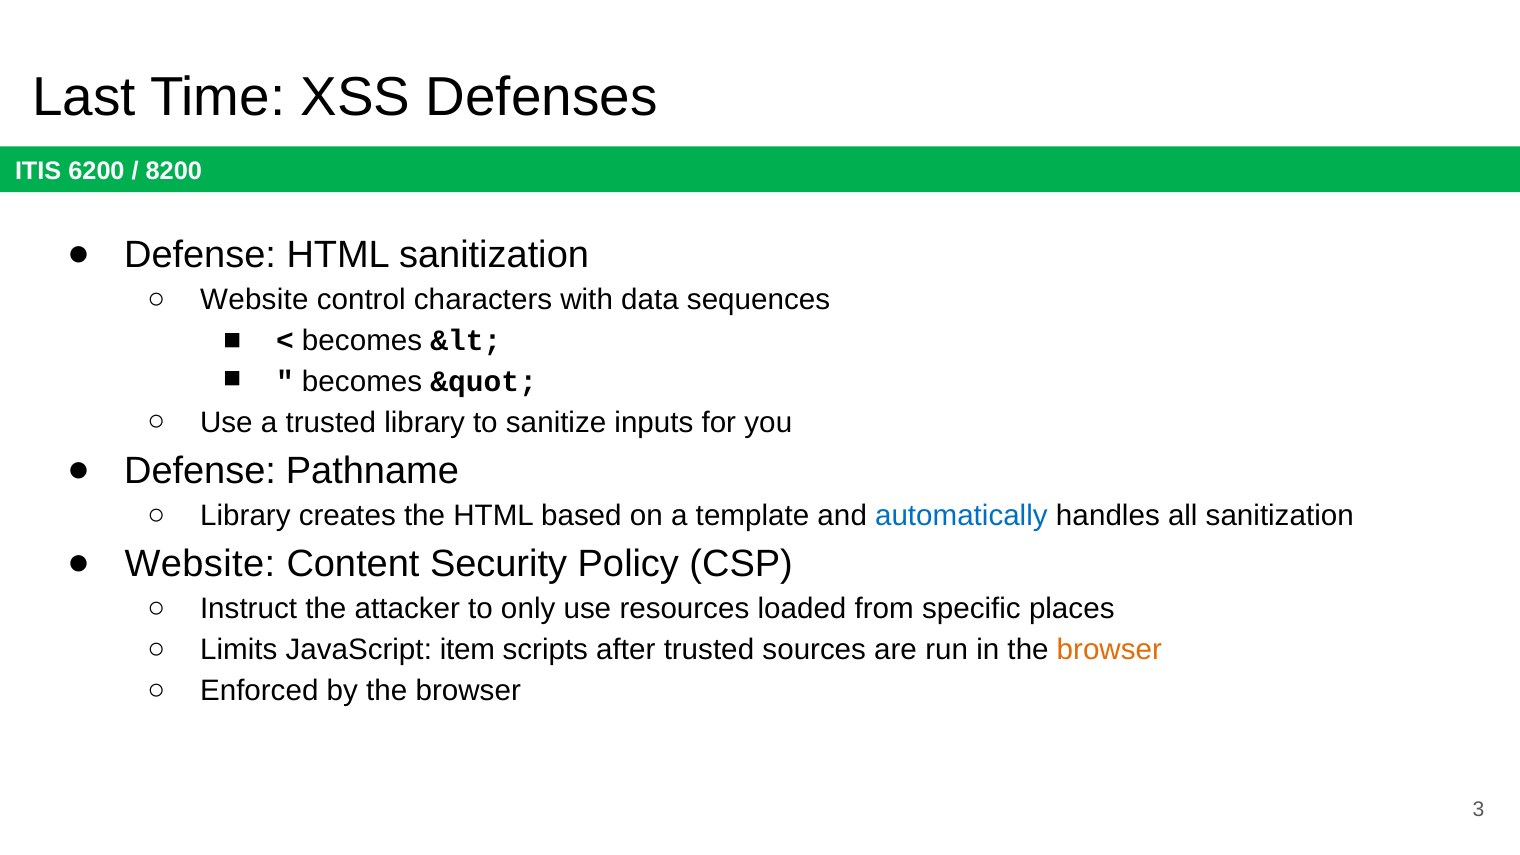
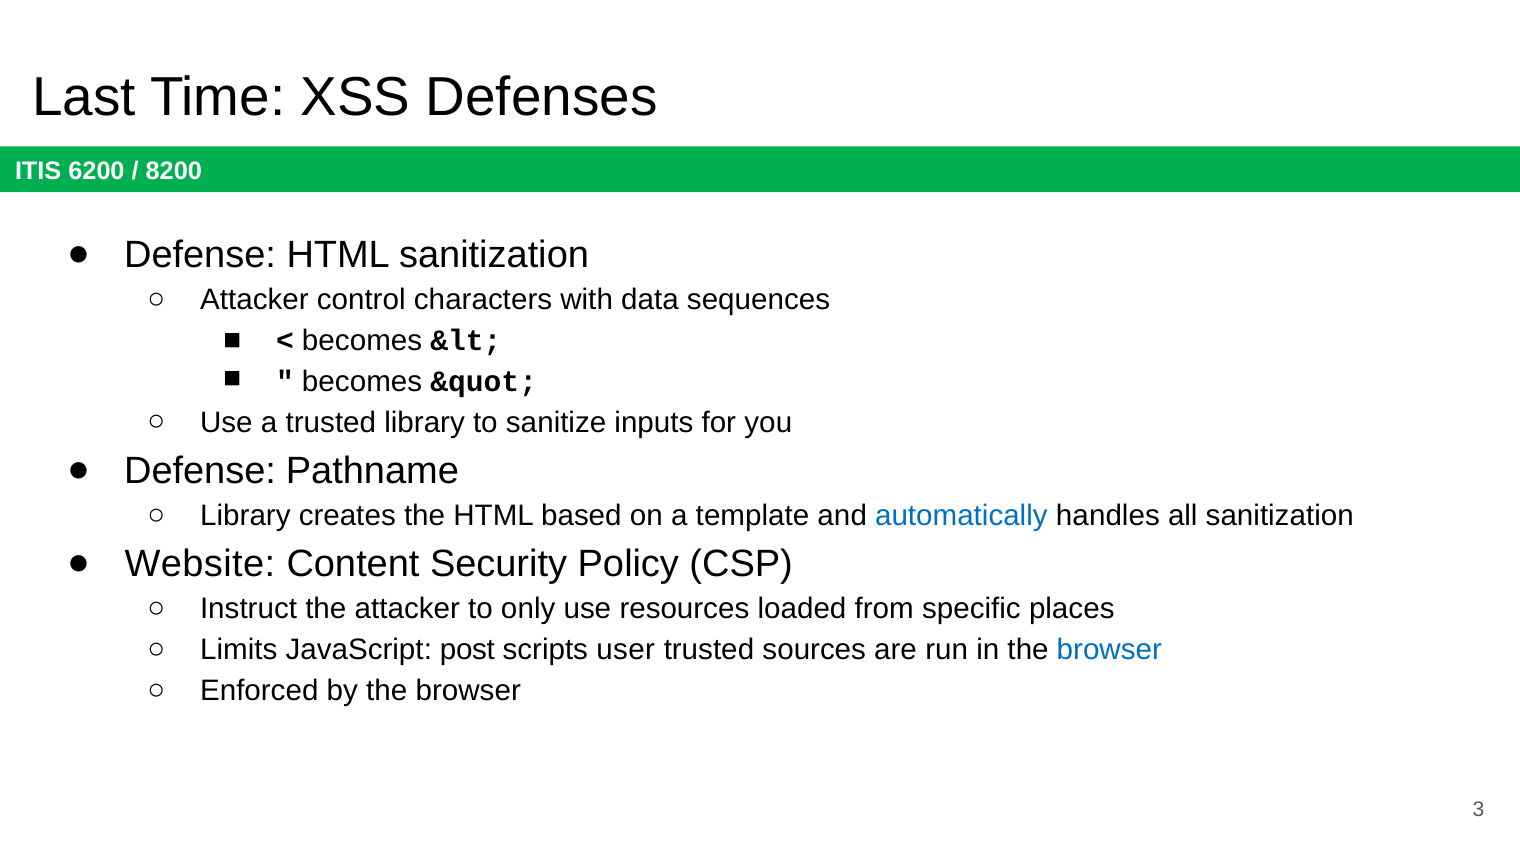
Website: Website -> Attacker (254, 300)
item: item -> post (467, 650)
after: after -> user (626, 650)
browser colour: orange -> blue (1109, 650)
